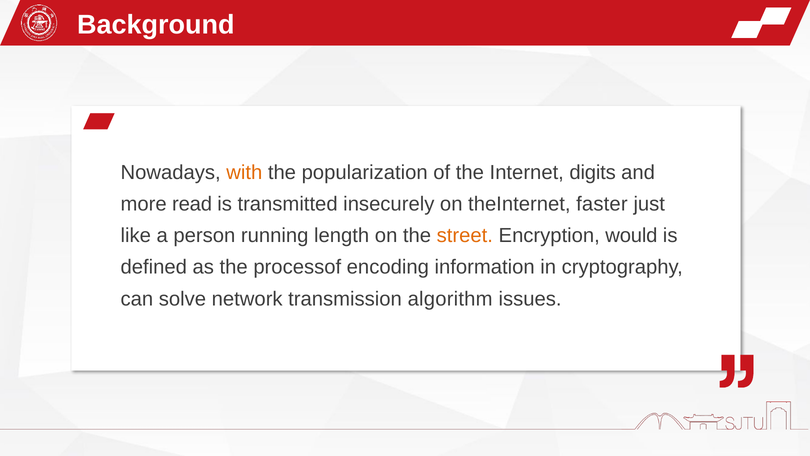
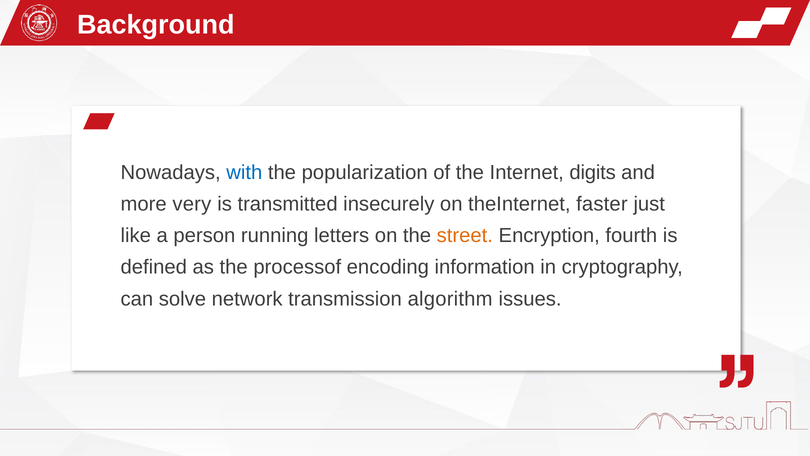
with colour: orange -> blue (244, 172)
read: read -> very (192, 204)
length: length -> letters (342, 235)
would: would -> fourth (631, 235)
